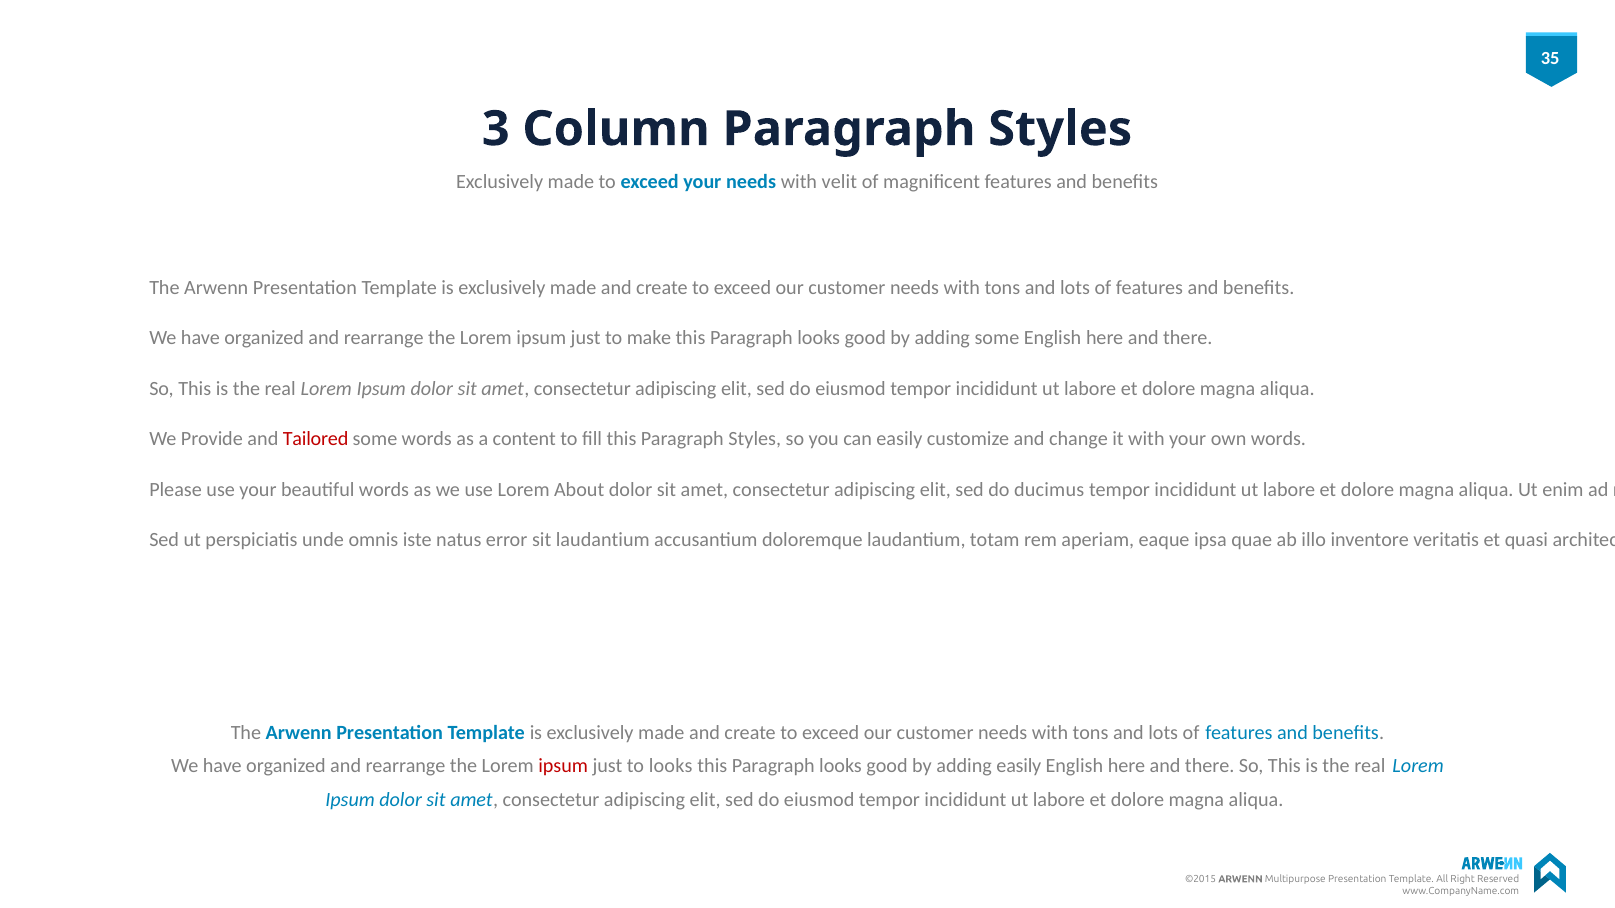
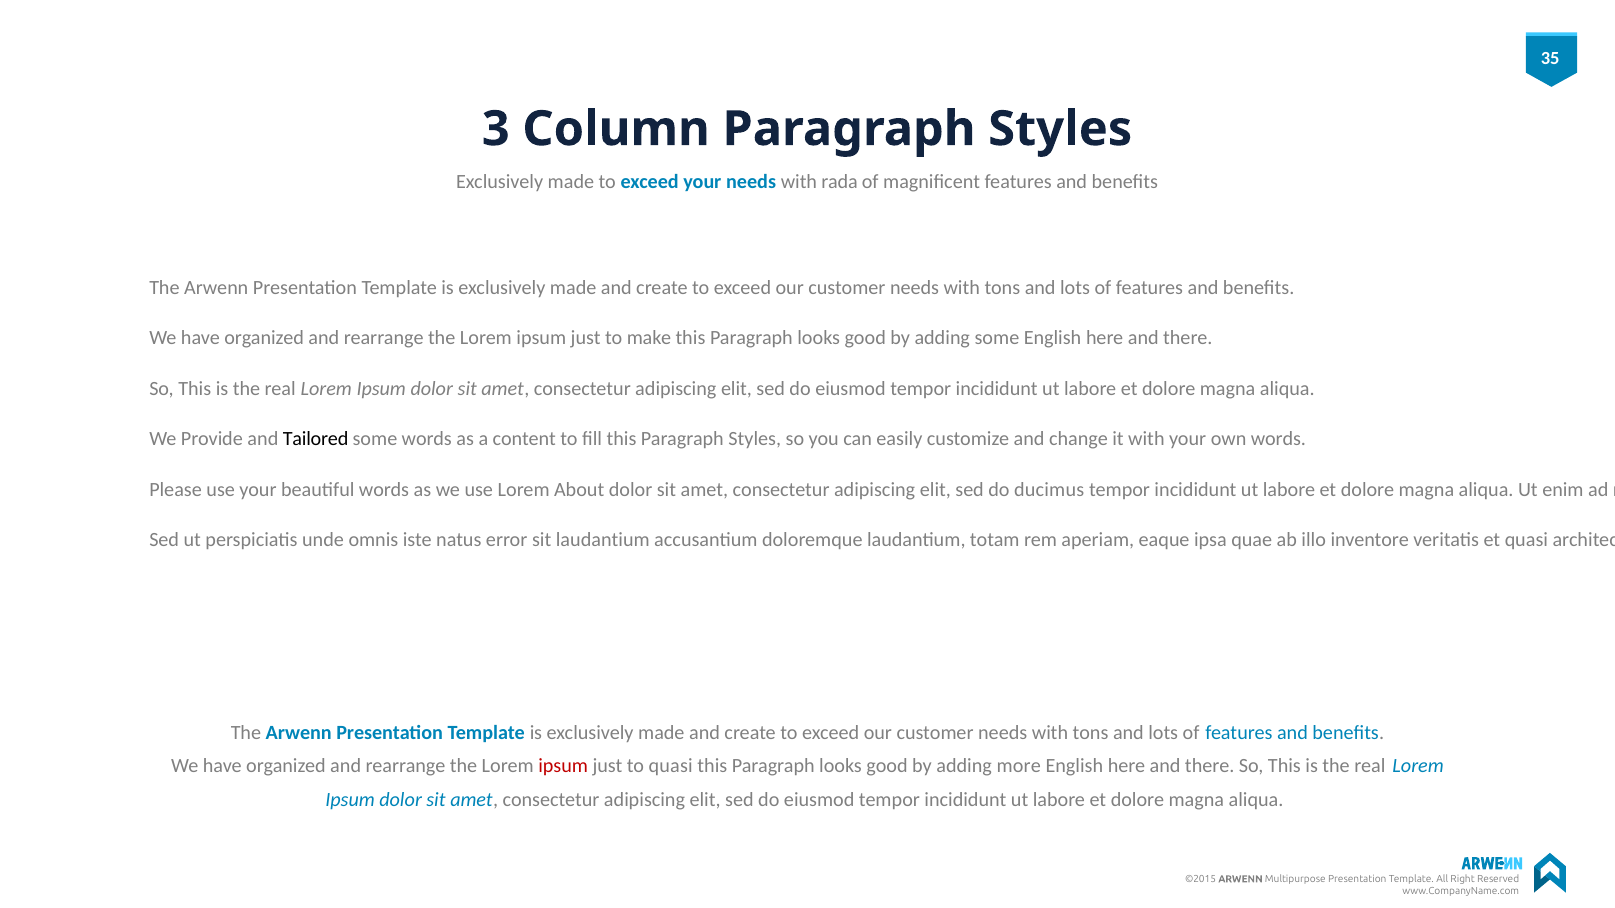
with velit: velit -> rada (840, 182)
Tailored colour: red -> black (316, 439)
to looks: looks -> quasi (671, 767)
adding easily: easily -> more (1019, 767)
